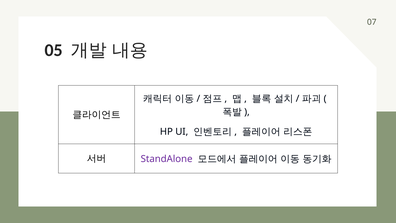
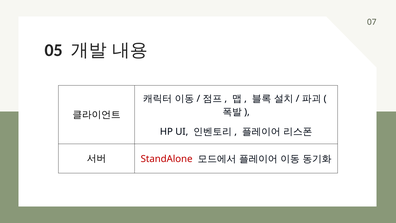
StandAlone colour: purple -> red (167, 159)
